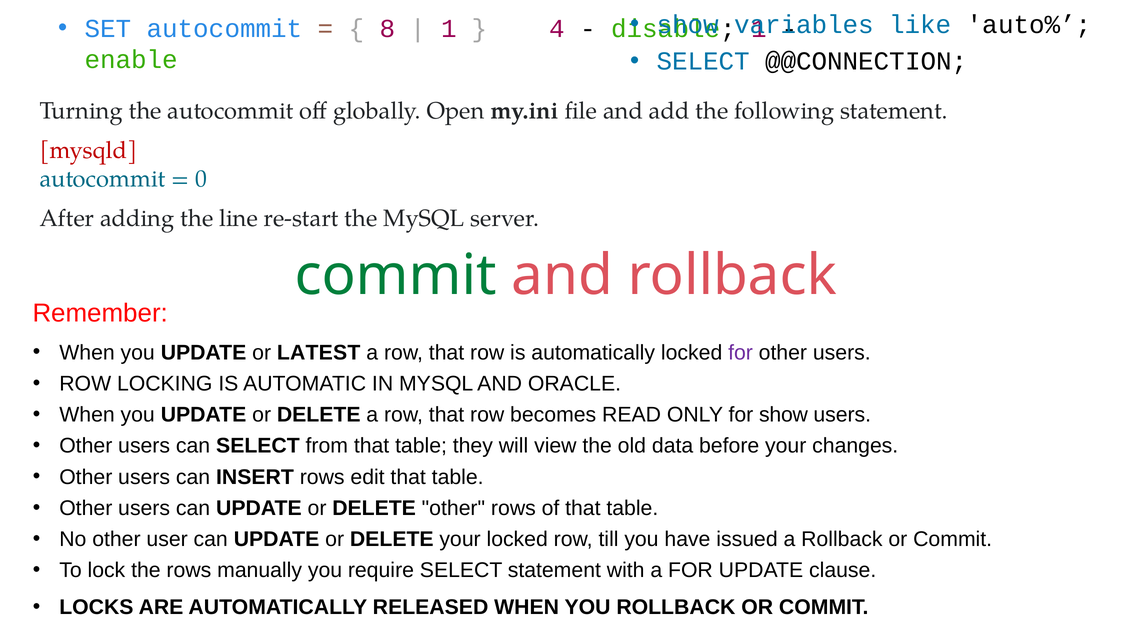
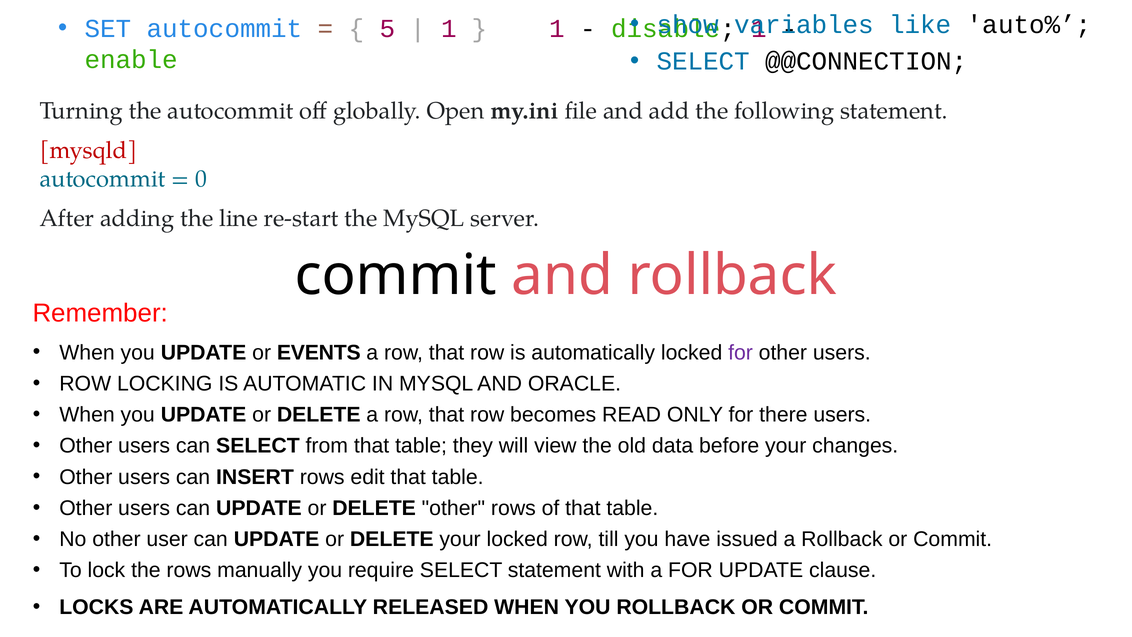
8: 8 -> 5 (387, 29)
4: 4 -> 1 (557, 29)
commit colour: green -> black (396, 276)
LATEST: LATEST -> EVENTS (319, 352)
for show: show -> there (783, 415)
